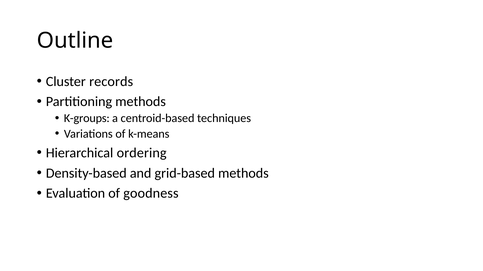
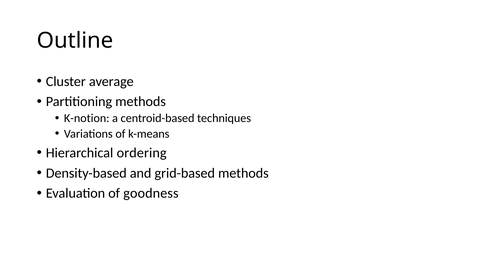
records: records -> average (111, 82)
K-groups: K-groups -> K-notion (87, 119)
